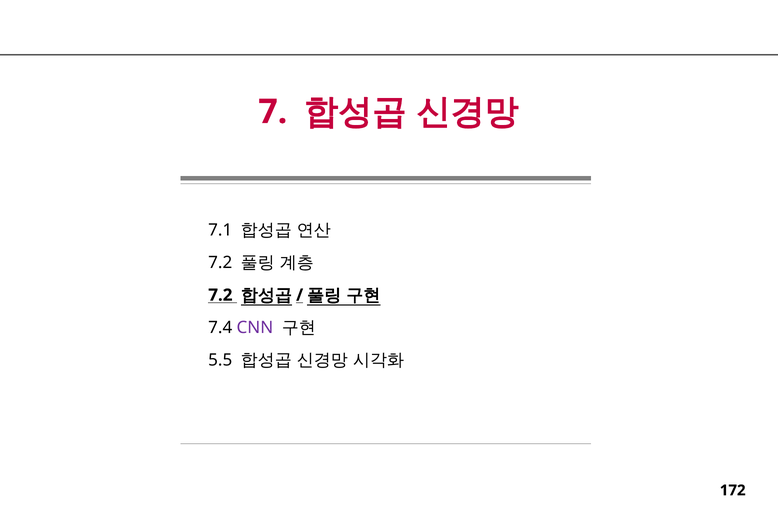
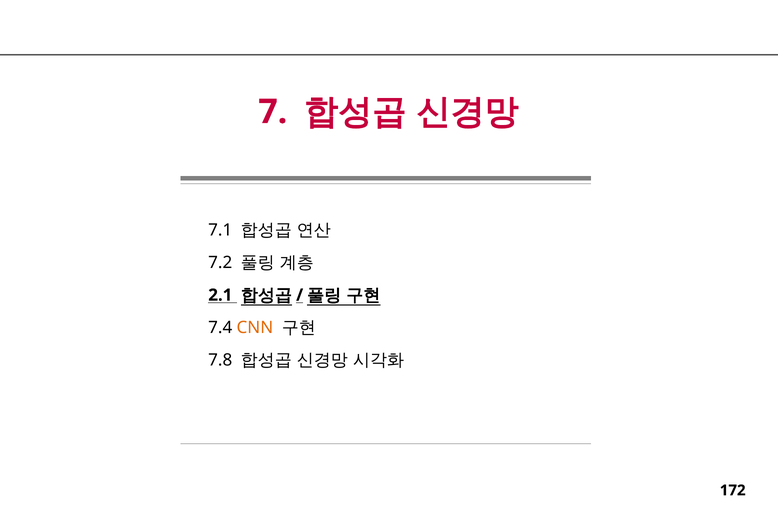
7.2: 7.2 -> 2.1 (220, 295)
CNN colour: purple -> orange (255, 328)
5.5: 5.5 -> 7.8 (220, 360)
